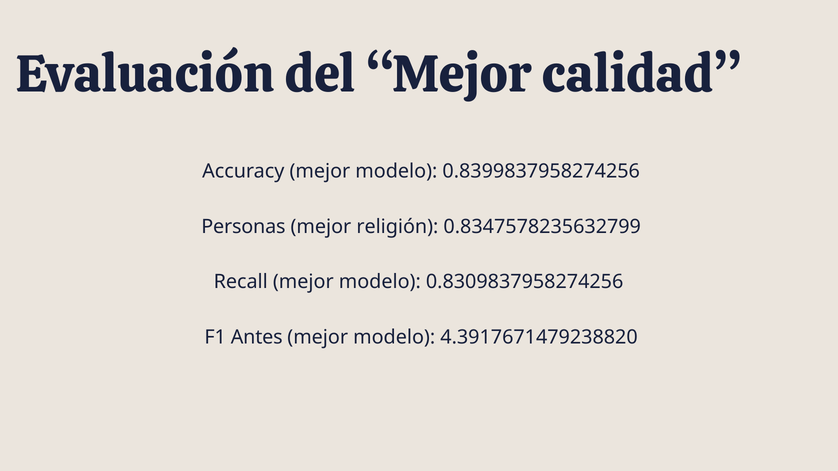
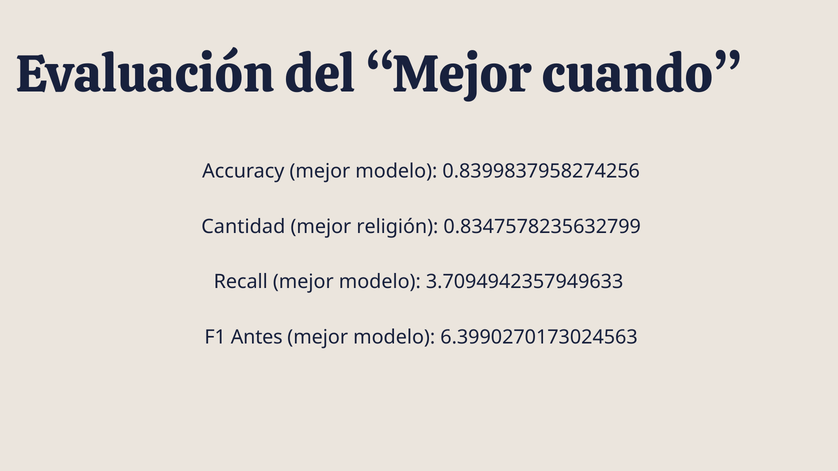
calidad: calidad -> cuando (642, 75)
Personas: Personas -> Cantidad (243, 227)
0.8309837958274256: 0.8309837958274256 -> 3.7094942357949633 (525, 282)
4.3917671479238820: 4.3917671479238820 -> 6.3990270173024563 (539, 337)
